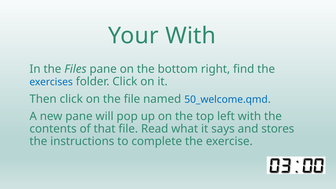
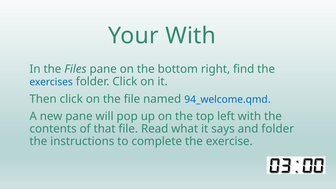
50_welcome.qmd: 50_welcome.qmd -> 94_welcome.qmd (226, 99)
and stores: stores -> folder (278, 129)
